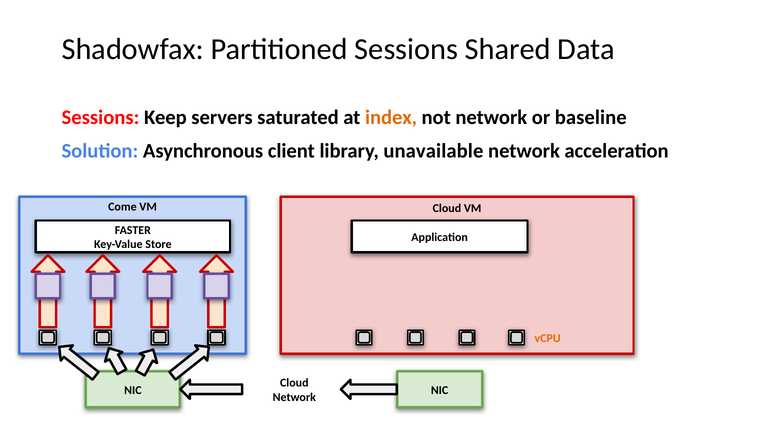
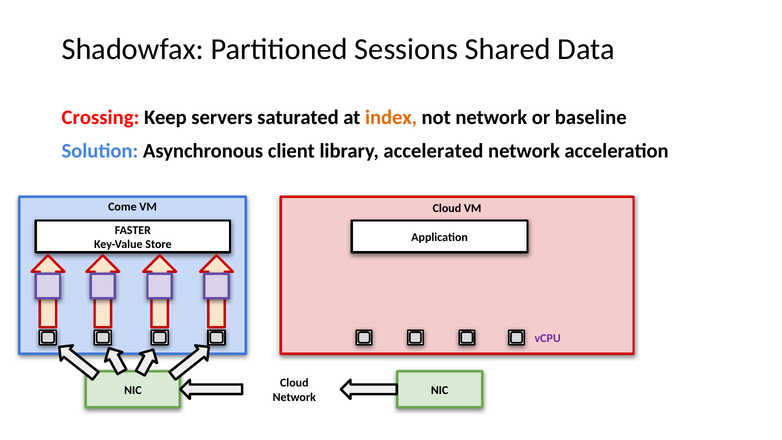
Sessions: Sessions -> Crossing (100, 118)
unavailable: unavailable -> accelerated (433, 151)
vCPU colour: orange -> purple (548, 338)
